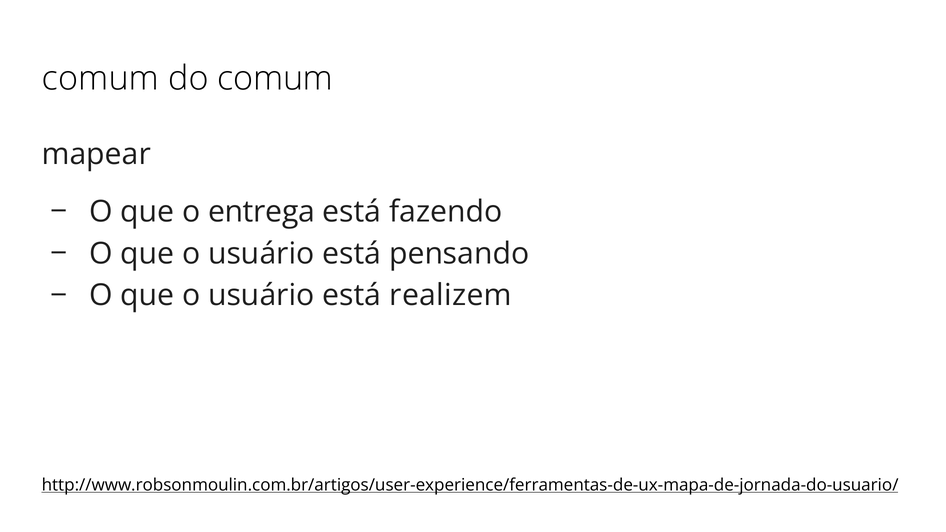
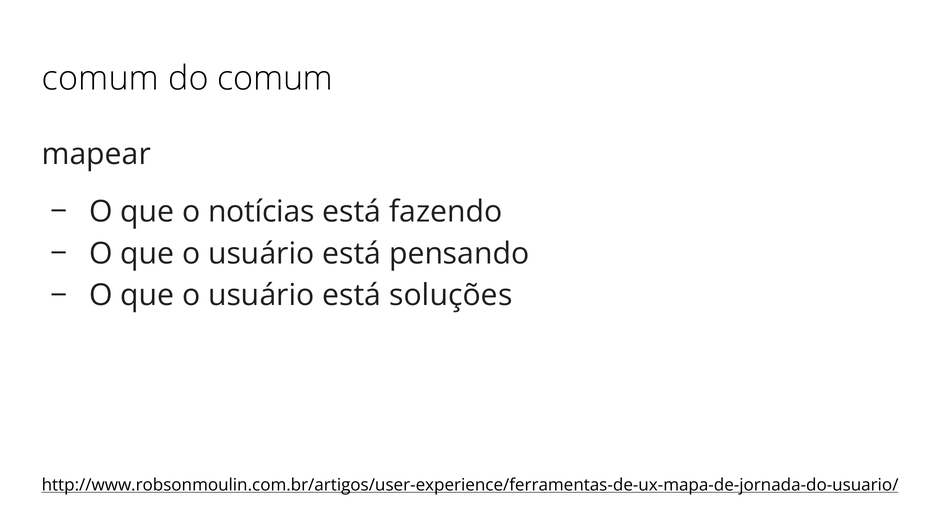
entrega: entrega -> notícias (261, 212)
realizem: realizem -> soluções (451, 296)
